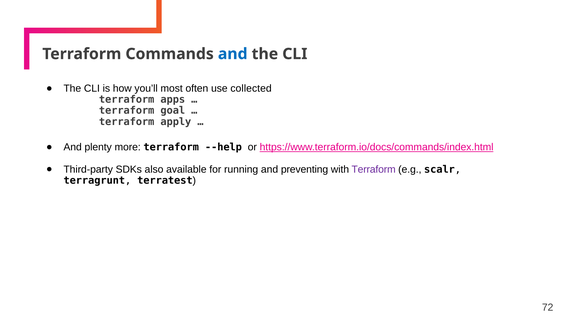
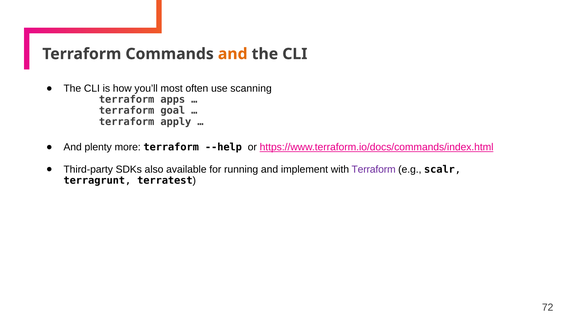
and colour: blue -> orange (233, 54)
collected: collected -> scanning (251, 88)
preventing: preventing -> implement (305, 169)
